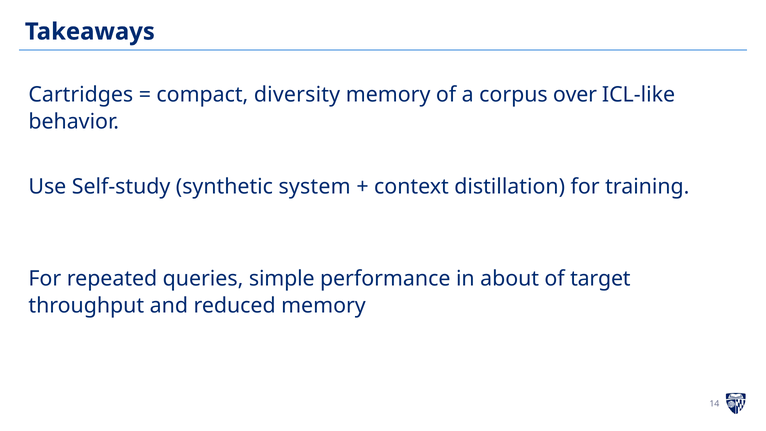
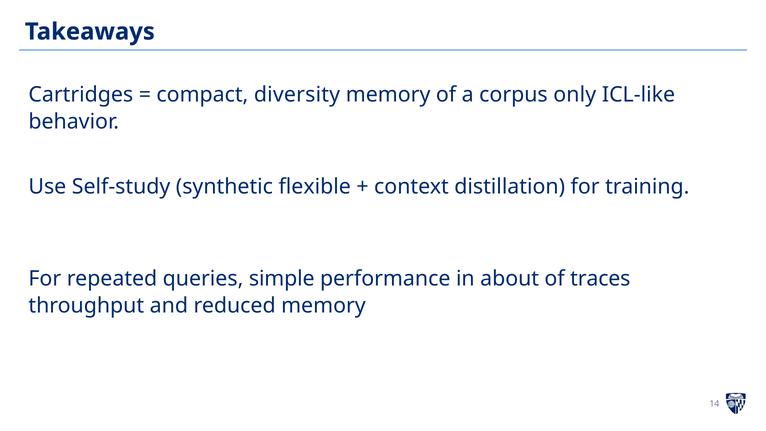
over: over -> only (575, 95)
system: system -> flexible (315, 187)
target: target -> traces (600, 279)
